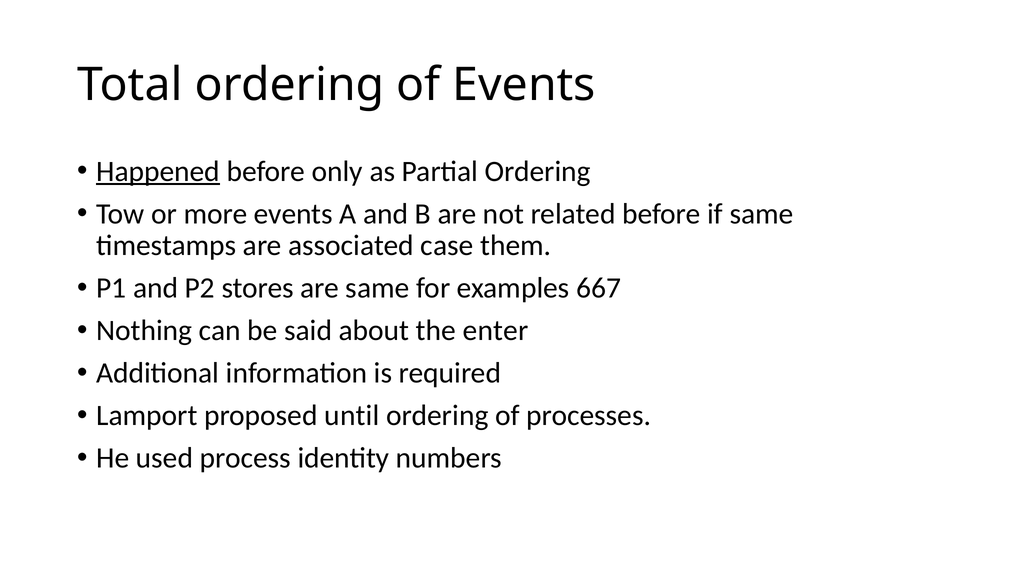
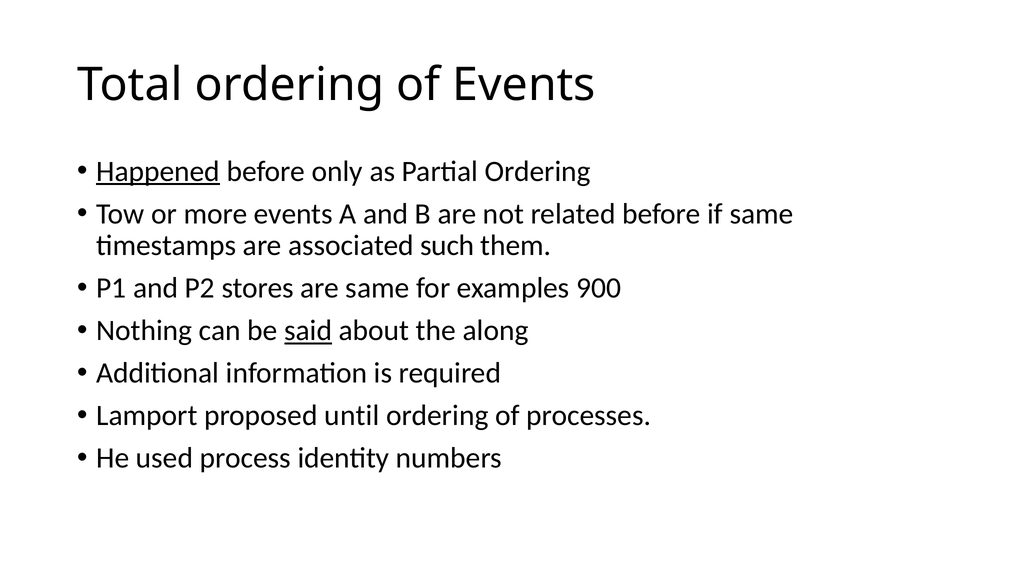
case: case -> such (447, 246)
667: 667 -> 900 (599, 288)
said underline: none -> present (308, 331)
enter: enter -> along (496, 331)
